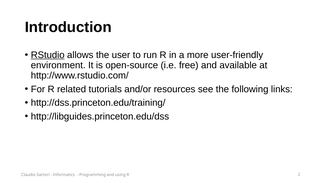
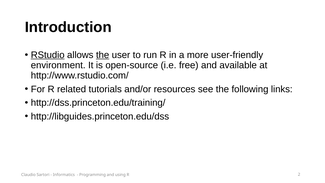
the underline: none -> present (103, 55)
